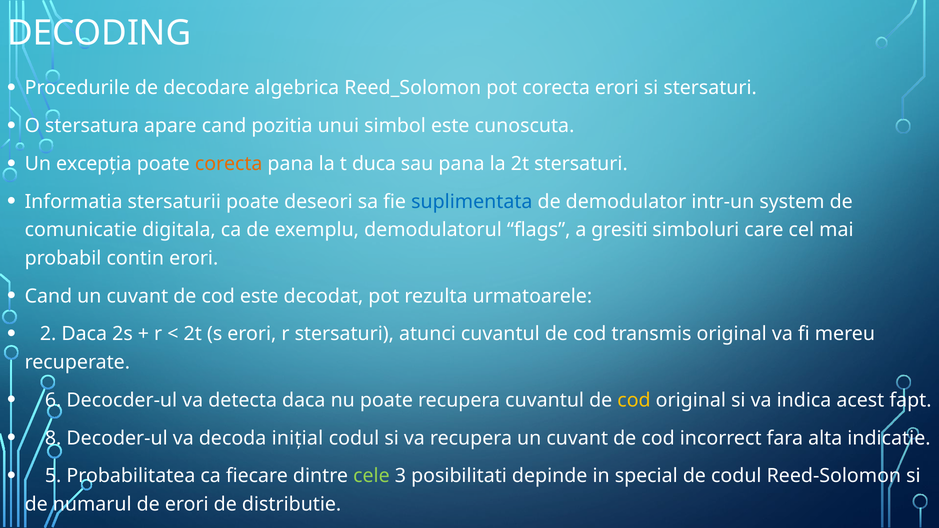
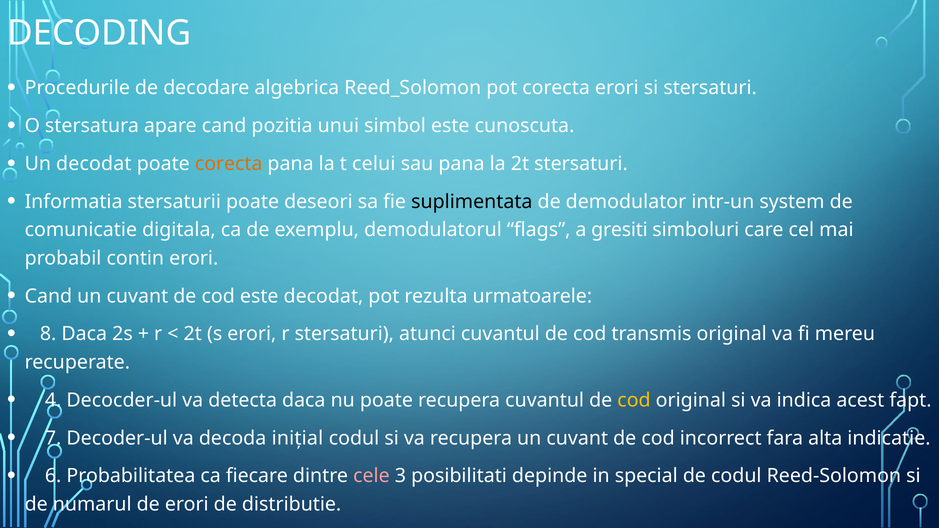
Un excepția: excepția -> decodat (94, 164)
duca: duca -> celui (374, 164)
suplimentata colour: blue -> black (472, 202)
2: 2 -> 8 (48, 334)
6: 6 -> 4 (53, 400)
8: 8 -> 7 (53, 438)
5: 5 -> 6 (53, 476)
cele colour: light green -> pink (371, 476)
